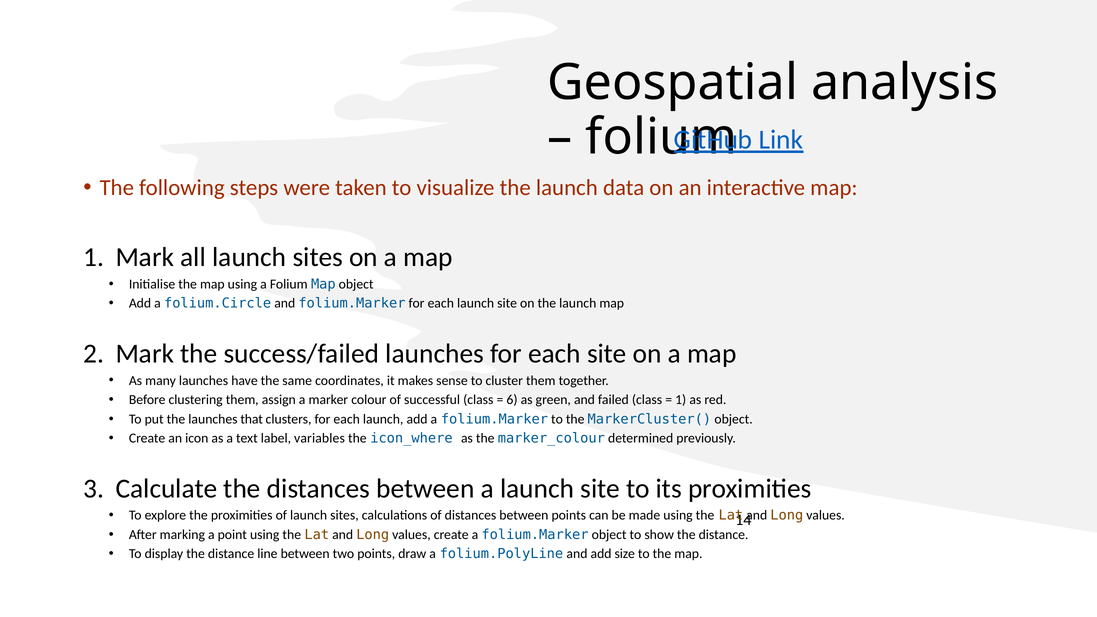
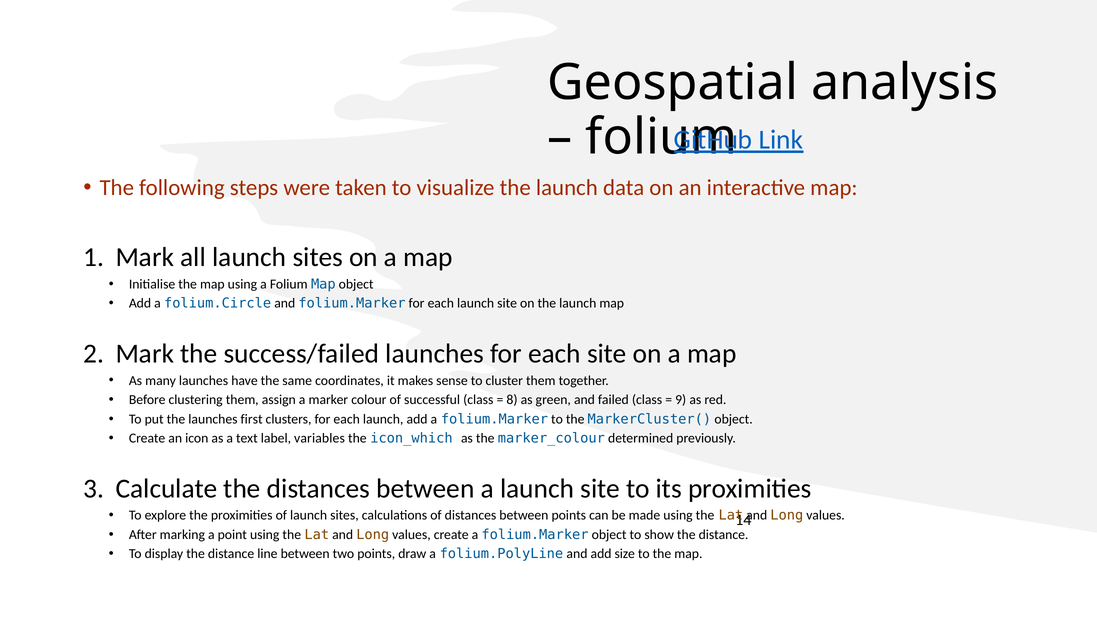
6: 6 -> 8 (512, 400)
1: 1 -> 9 (681, 400)
that: that -> first (252, 419)
icon_where: icon_where -> icon_which (411, 438)
